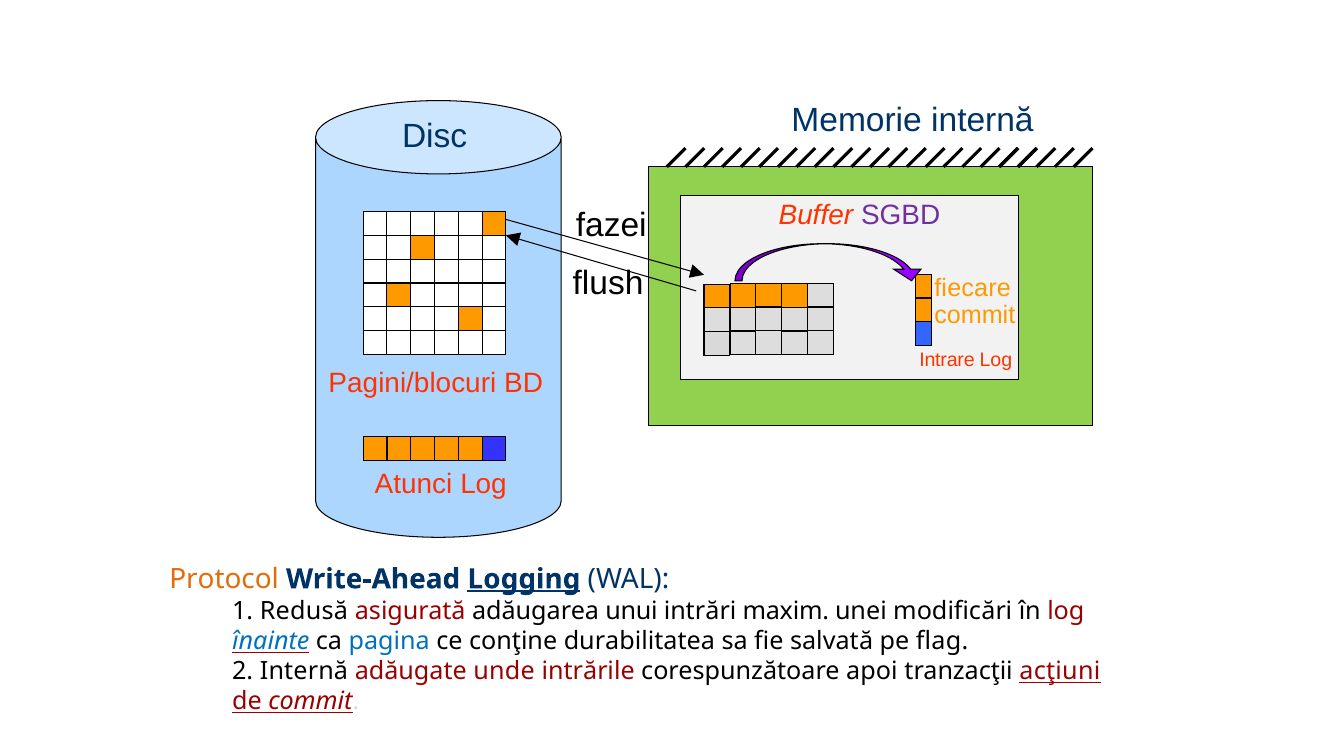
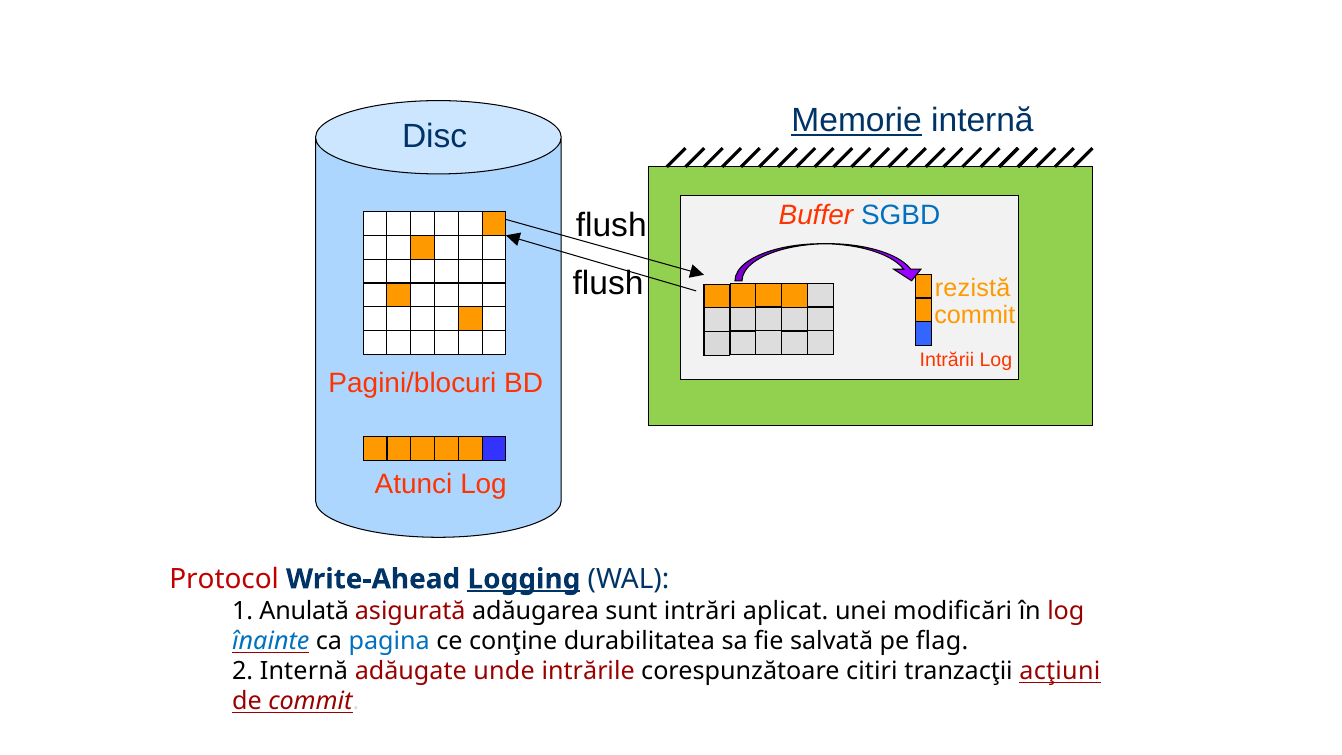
Memorie underline: none -> present (857, 120)
SGBD colour: purple -> blue (901, 215)
fazei: fazei -> flush (611, 225)
fiecare: fiecare -> rezistă (973, 288)
Intrare: Intrare -> Intrării (947, 360)
Protocol colour: orange -> red (224, 579)
Redusă: Redusă -> Anulată (304, 611)
unui: unui -> sunt (631, 611)
maxim: maxim -> aplicat (786, 611)
apoi: apoi -> citiri (872, 671)
